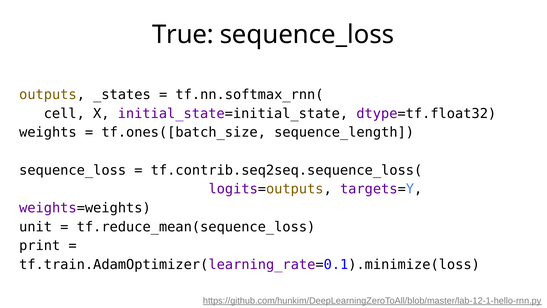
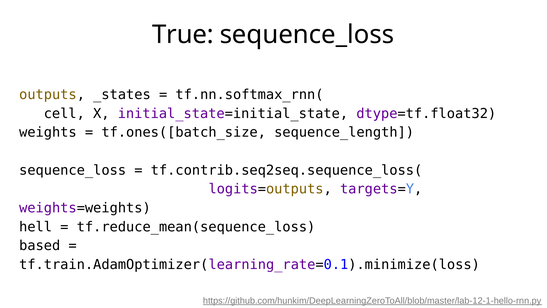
unit: unit -> hell (36, 227)
print: print -> based (40, 245)
